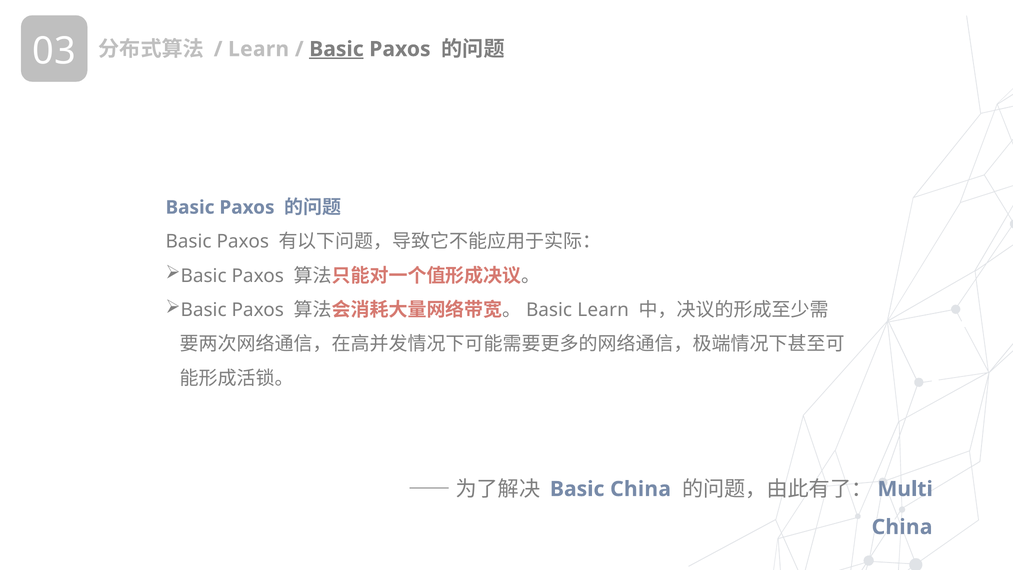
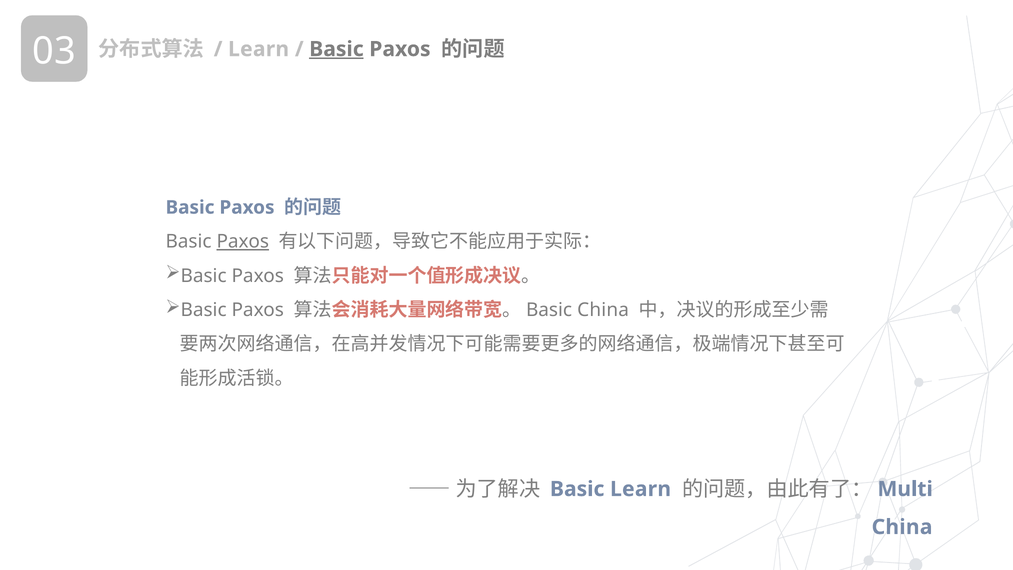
Paxos underline: none -> present (243, 242)
Learn: Learn -> China (603, 310)
Basic China: China -> Learn (641, 489)
